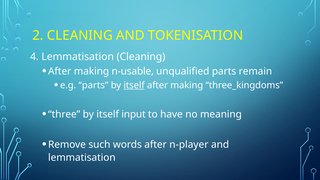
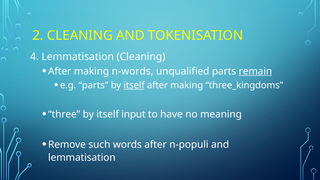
n-usable: n-usable -> n-words (133, 71)
remain underline: none -> present (255, 71)
n-player: n-player -> n-populi (189, 145)
